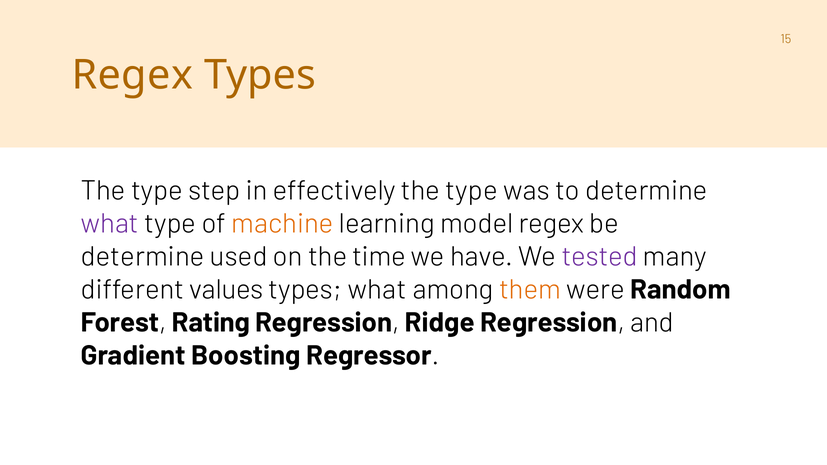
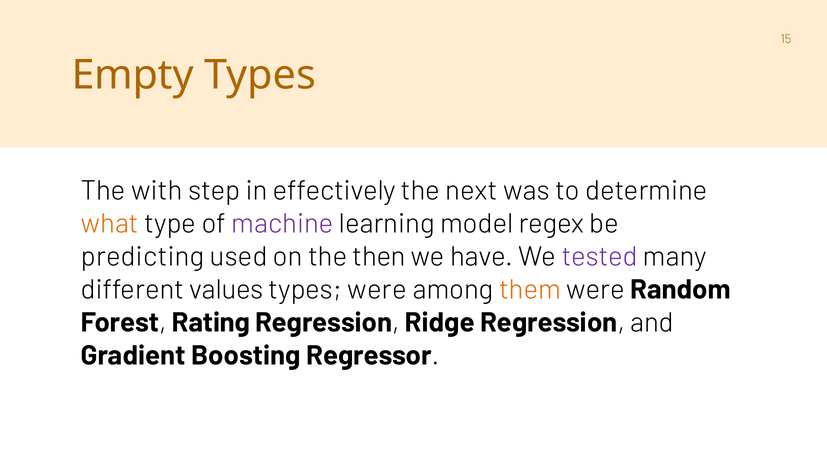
Regex: Regex -> Empty (133, 75)
type: type -> with (157, 191)
type: type -> next (472, 191)
what colour: purple -> orange (110, 224)
machine colour: orange -> purple (282, 224)
determine: determine -> predicting (143, 257)
time: time -> then (379, 257)
types what: what -> were (377, 290)
